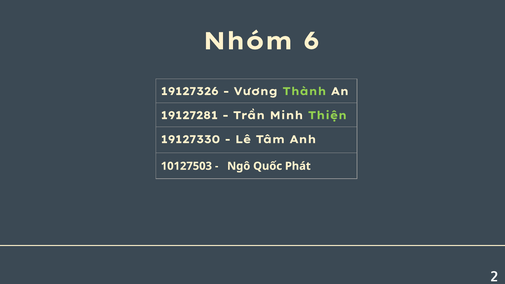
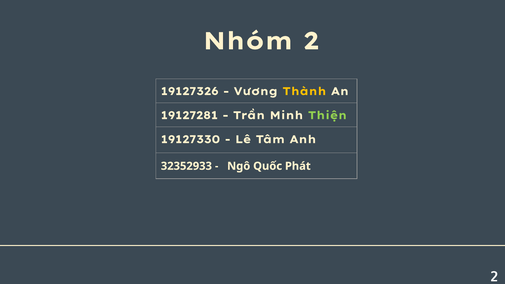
Nhóm 6: 6 -> 2 (311, 41)
Thành colour: light green -> yellow (304, 91)
10127503: 10127503 -> 32352933 (186, 166)
